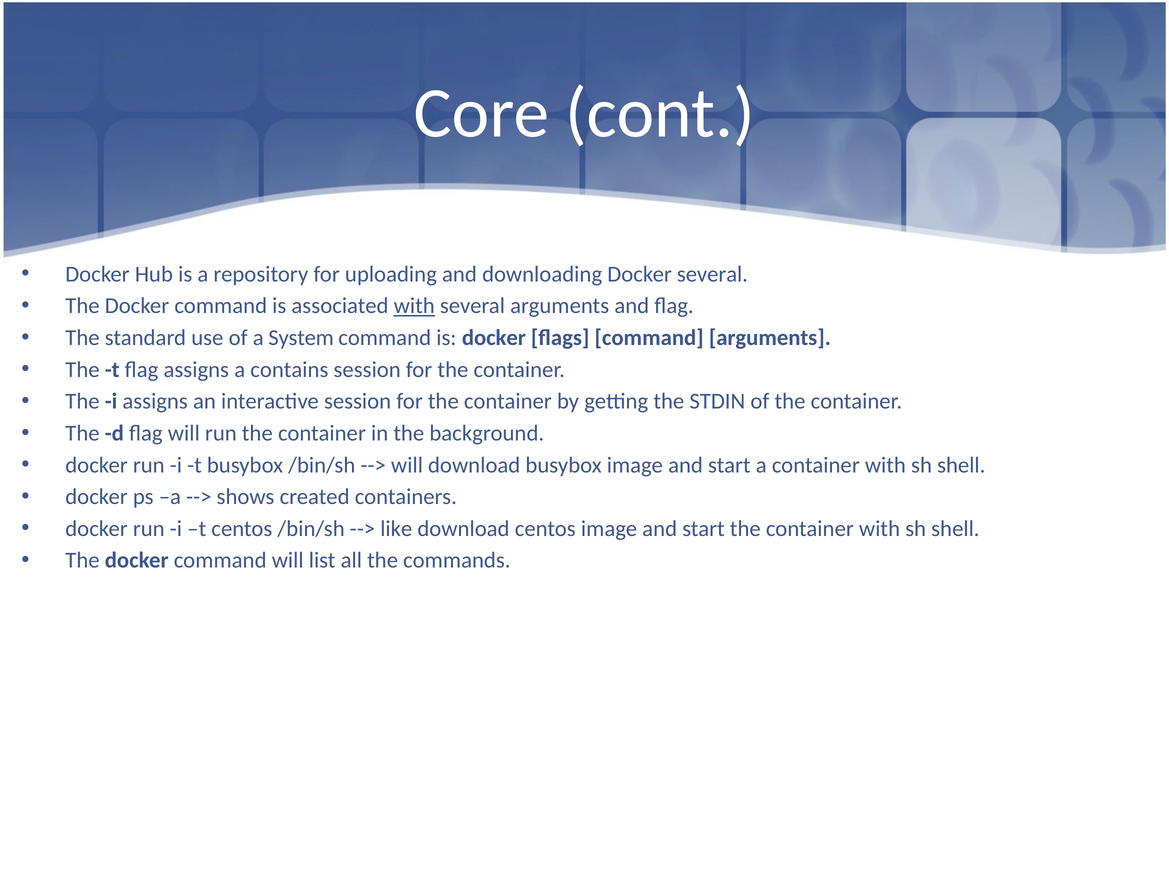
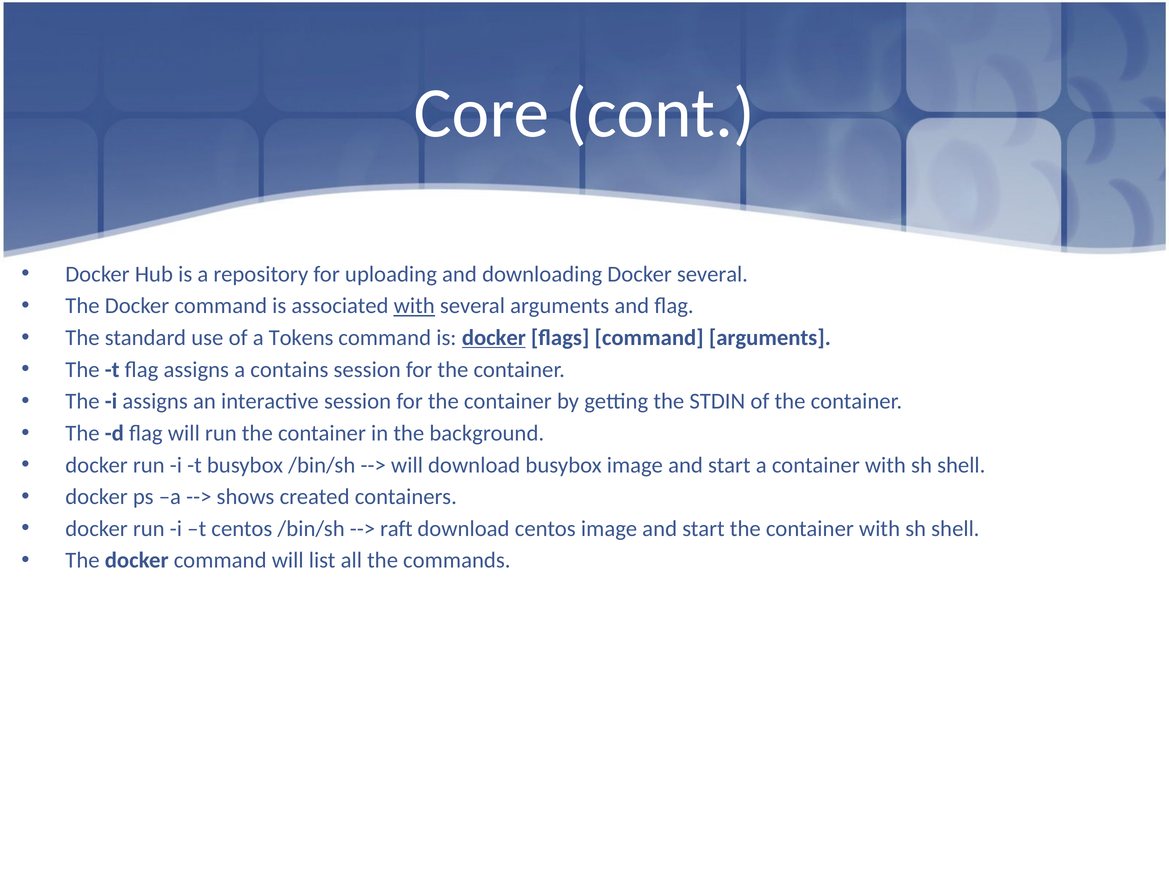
System: System -> Tokens (301, 338)
docker underline: none -> present (494, 338)
like: like -> raft (396, 529)
